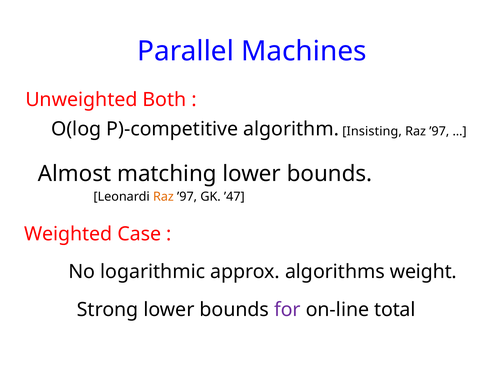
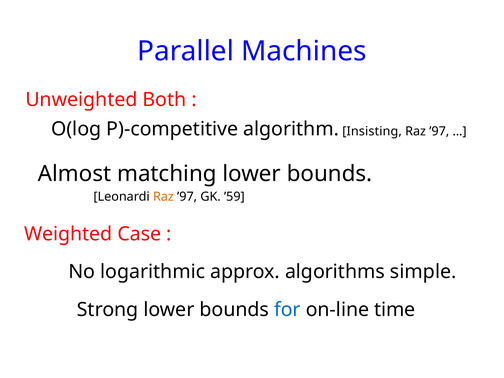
’47: ’47 -> ’59 (234, 197)
weight: weight -> simple (423, 272)
for colour: purple -> blue (287, 310)
total: total -> time (395, 310)
